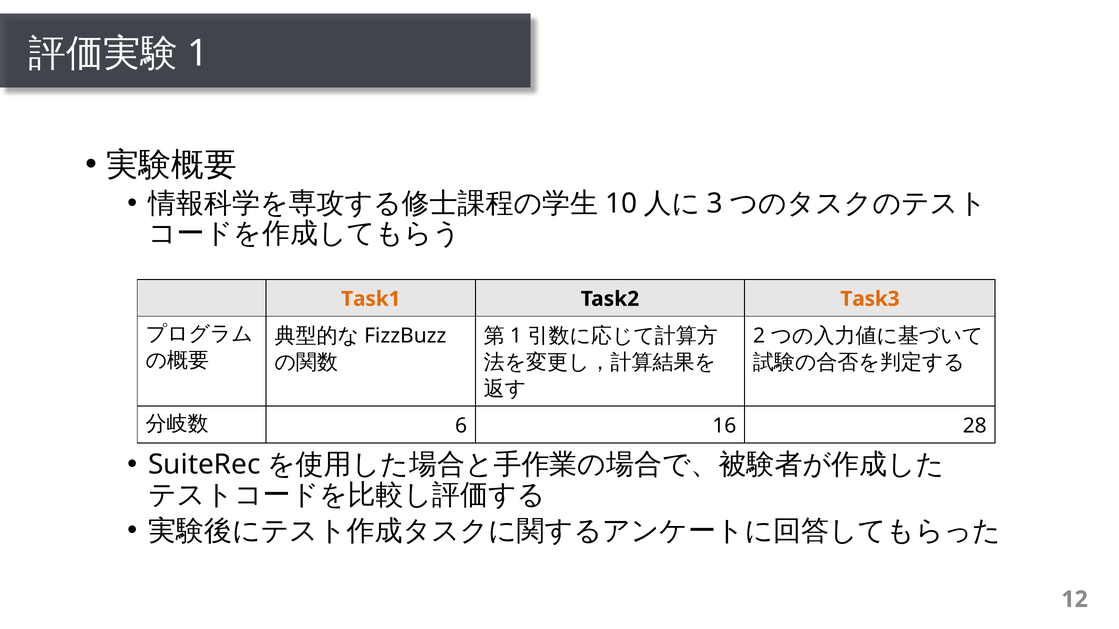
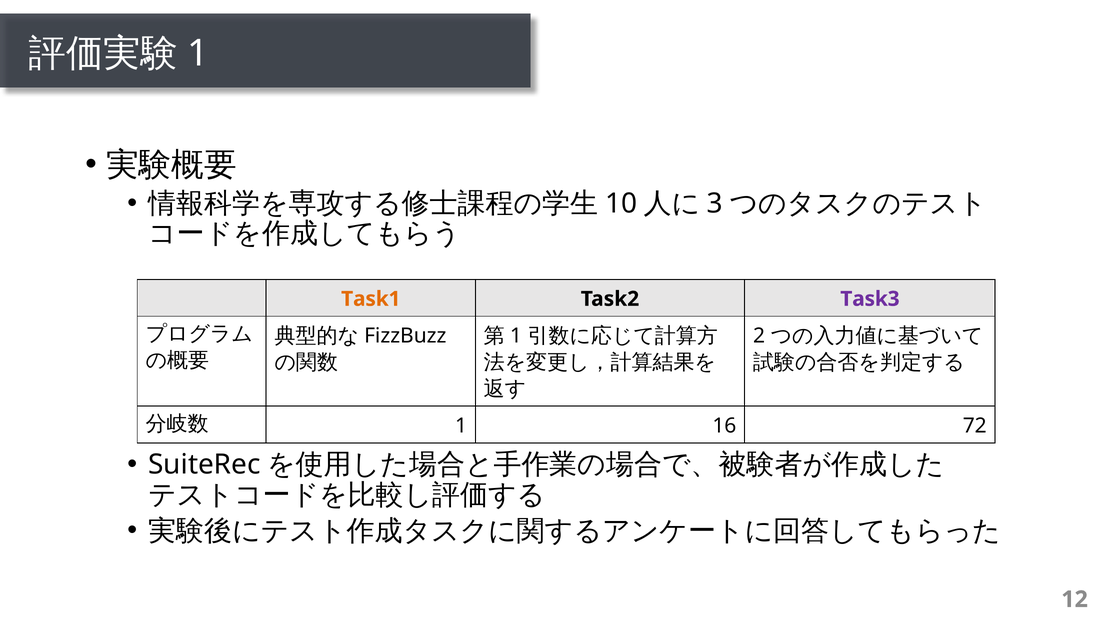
Task3 colour: orange -> purple (870, 299)
6: 6 -> 1 (461, 426)
28: 28 -> 72 (975, 426)
